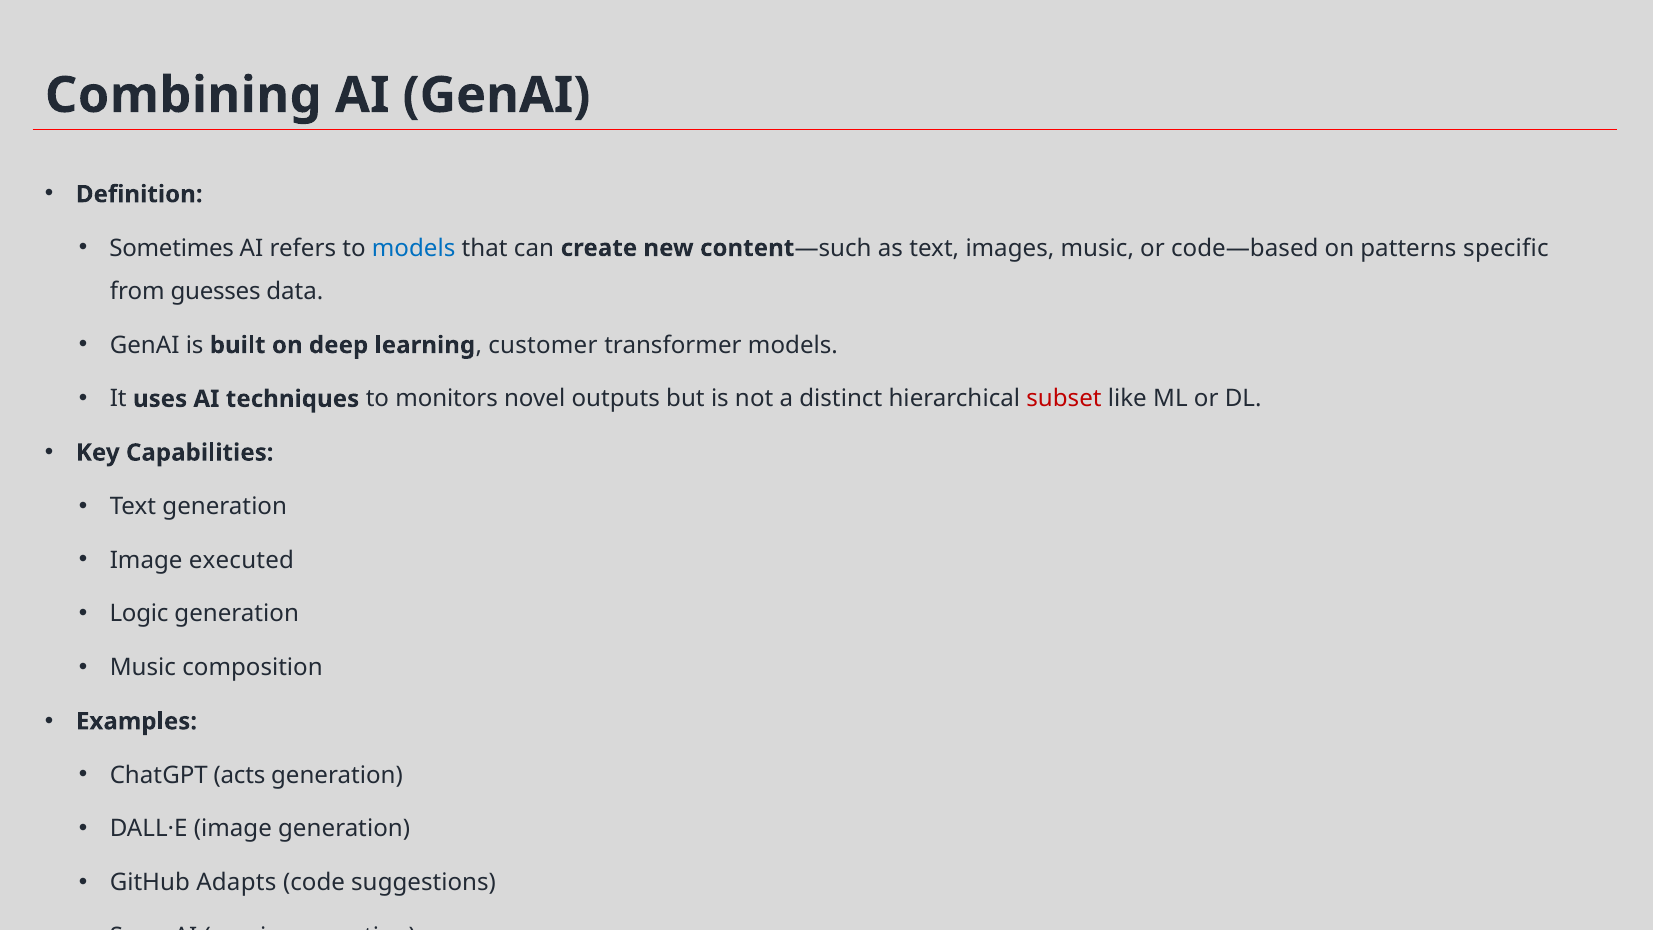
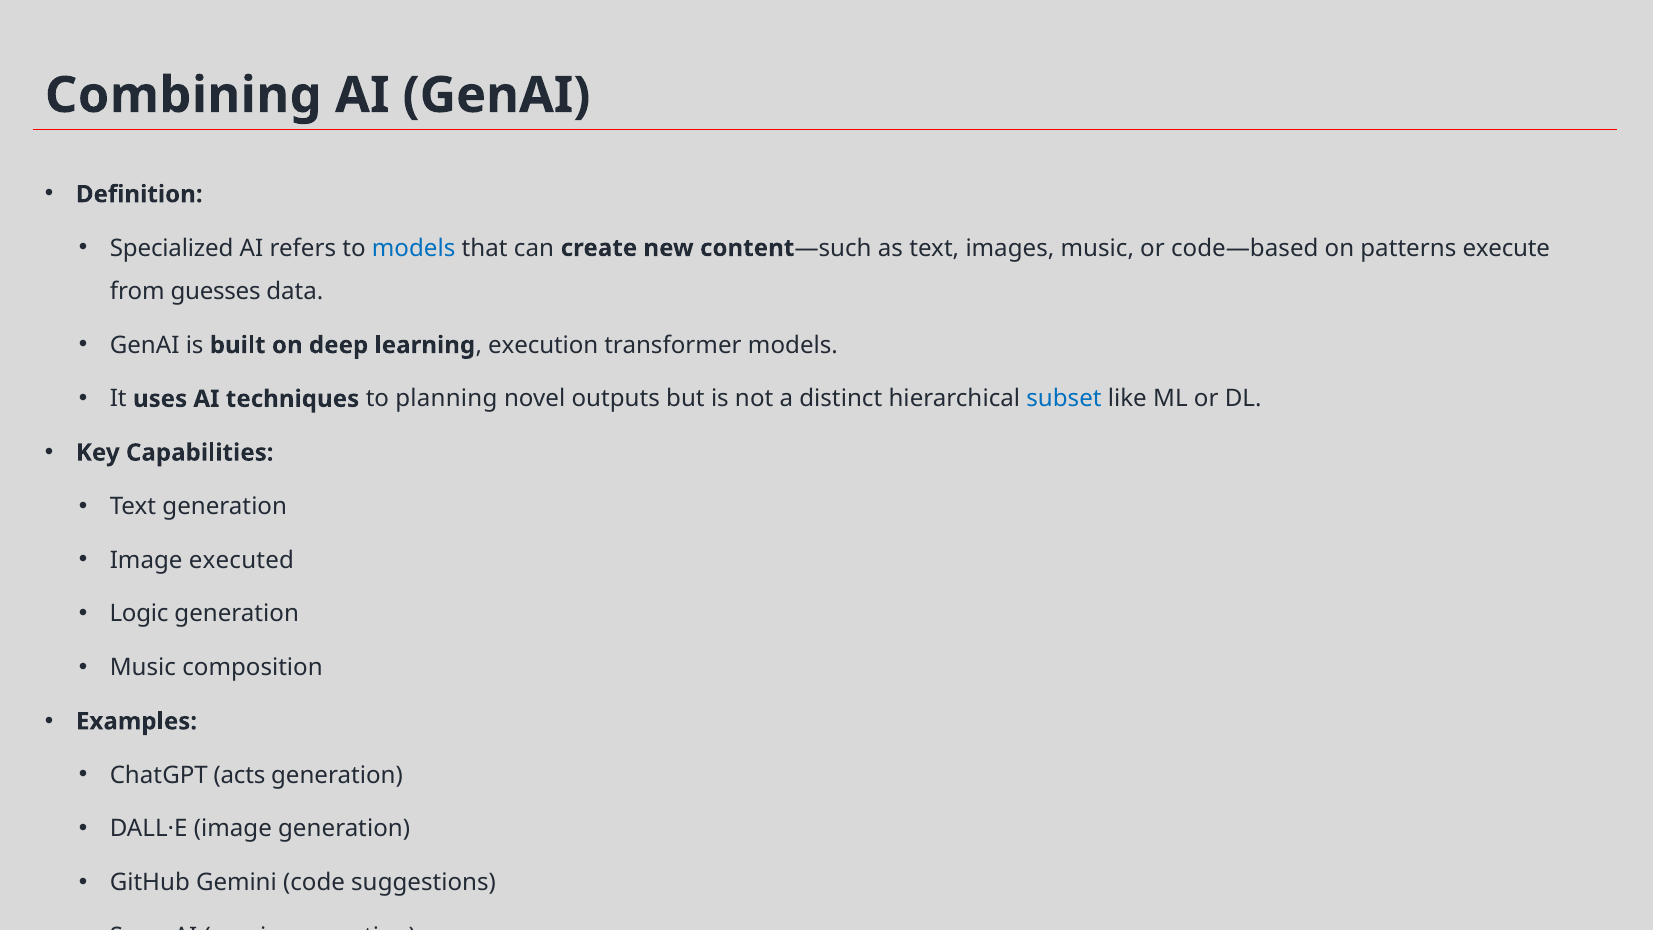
Sometimes: Sometimes -> Specialized (172, 248)
specific: specific -> execute (1506, 248)
customer: customer -> execution (543, 345)
monitors: monitors -> planning (446, 399)
subset colour: red -> blue (1064, 399)
Adapts: Adapts -> Gemini (236, 883)
